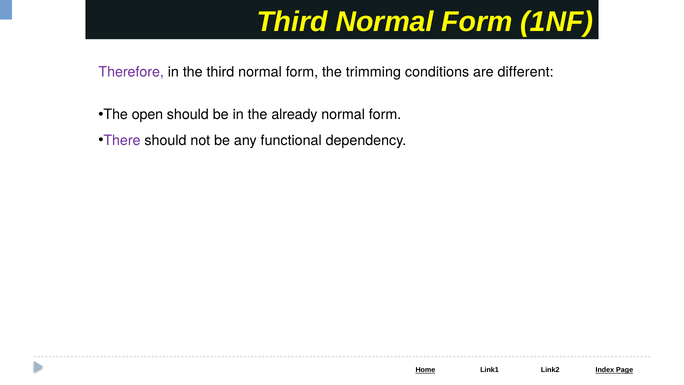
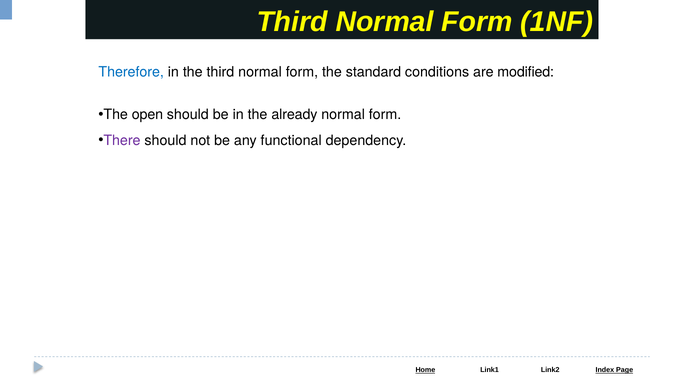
Therefore colour: purple -> blue (131, 72)
trimming: trimming -> standard (373, 72)
different: different -> modified (526, 72)
